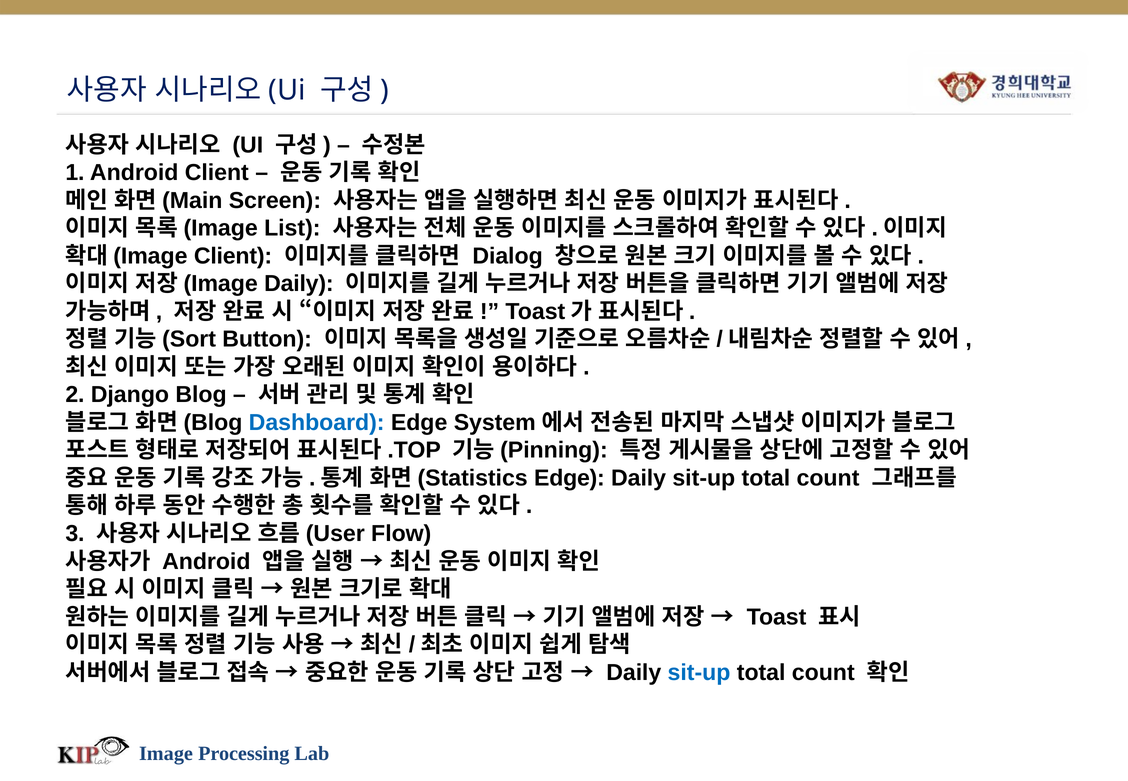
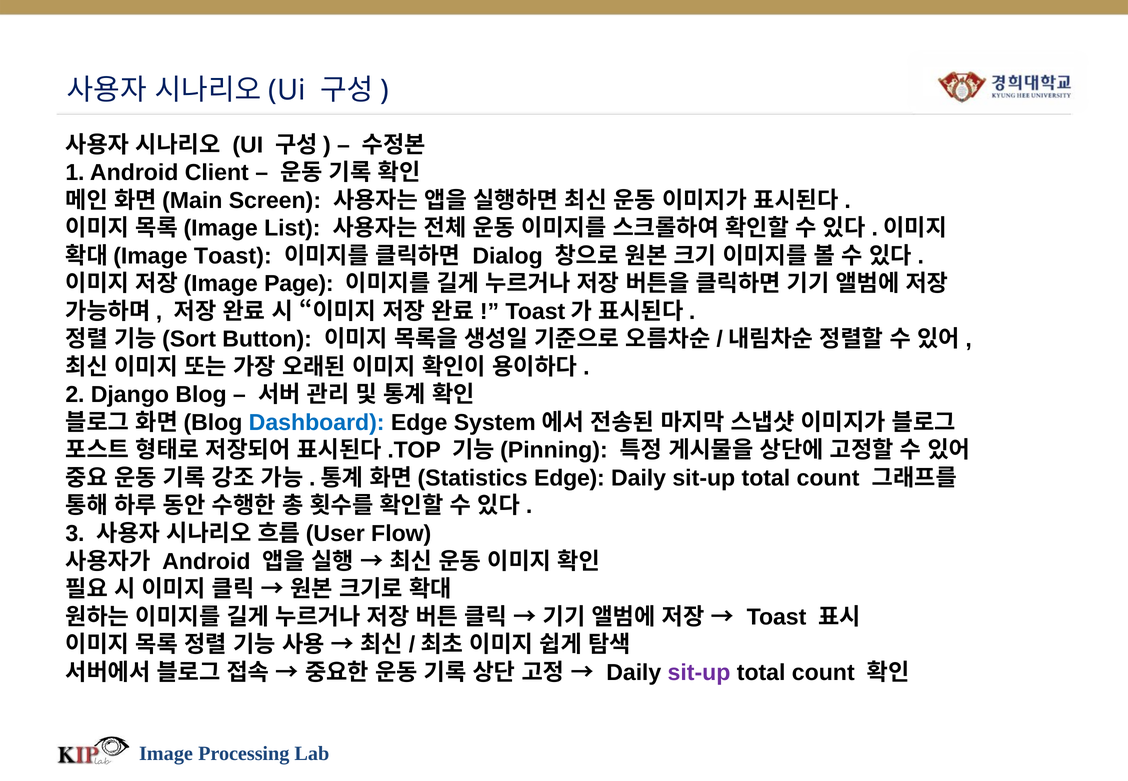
Client: Client -> Toast (233, 256)
Daily: Daily -> Page (299, 284)
sit-up colour: blue -> purple (699, 672)
